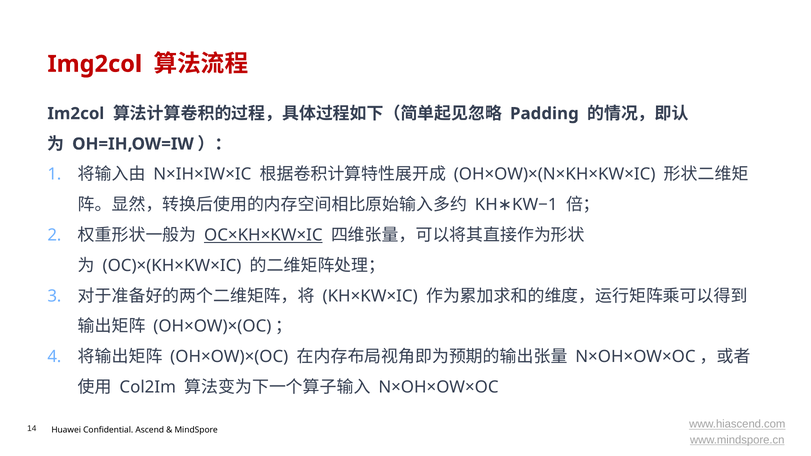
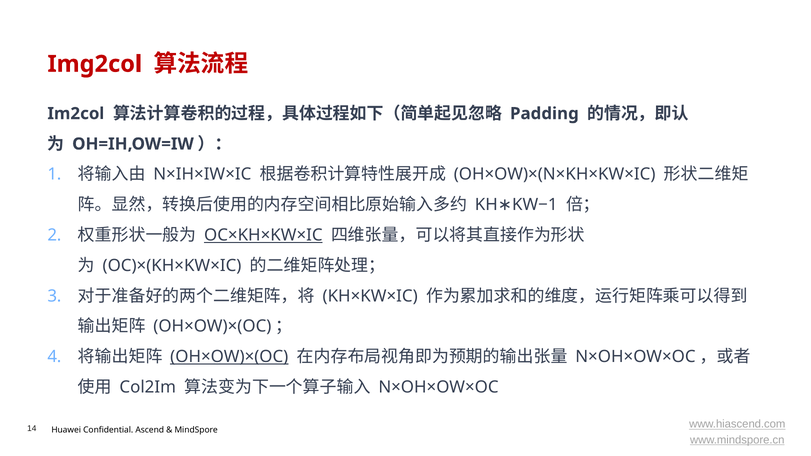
OH×OW)×(OC underline: none -> present (229, 357)
